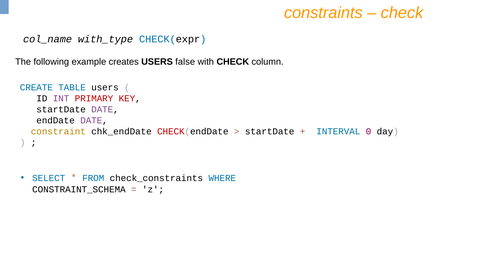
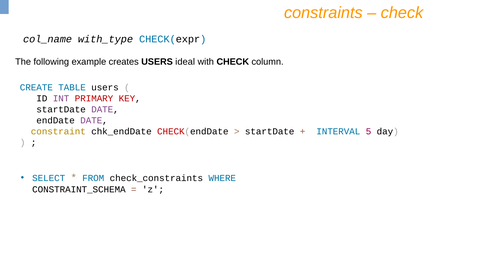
false: false -> ideal (185, 62)
0: 0 -> 5 (369, 131)
